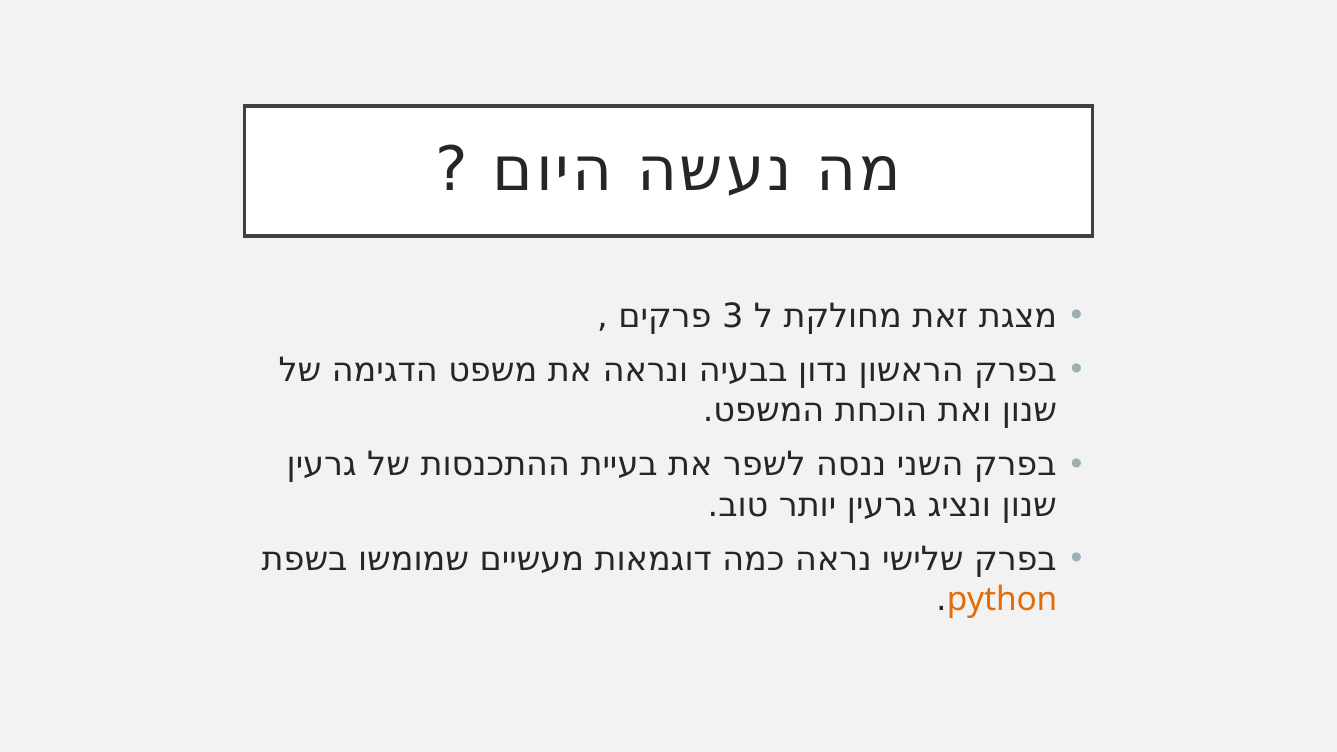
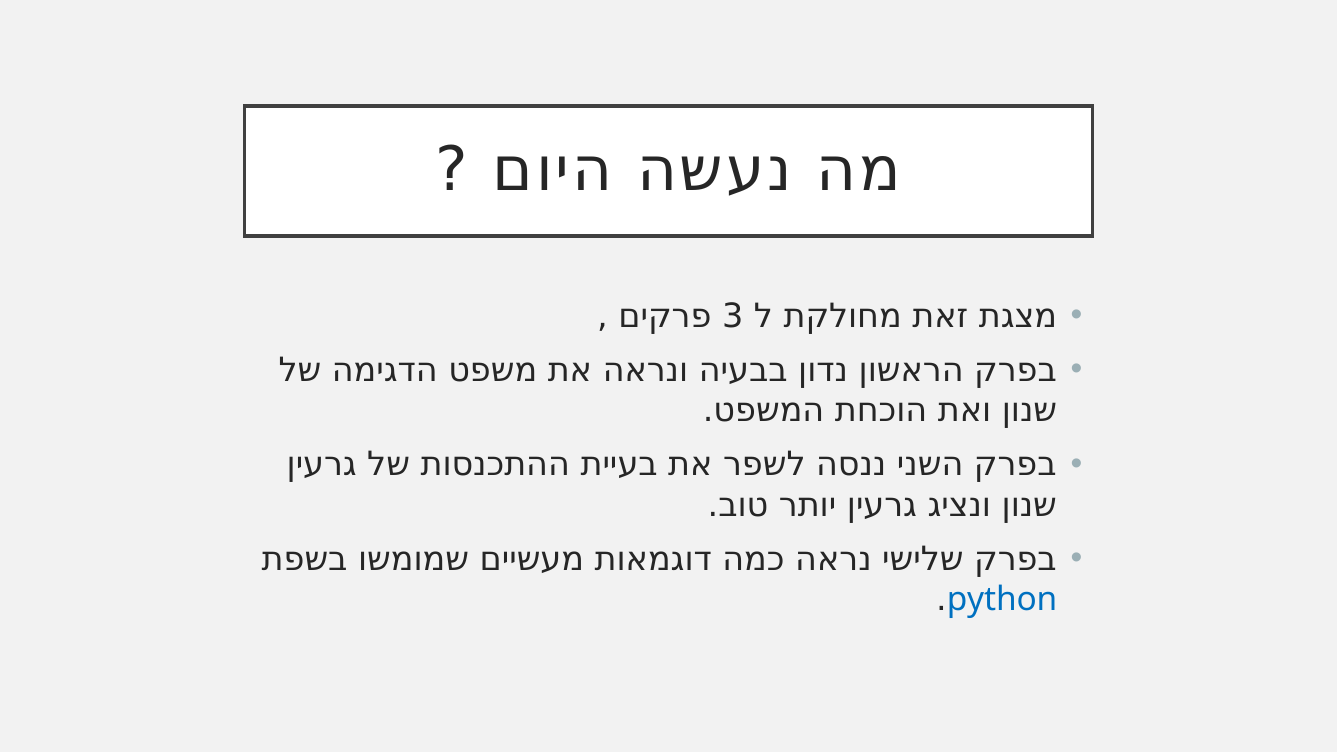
python colour: orange -> blue (1002, 599)
